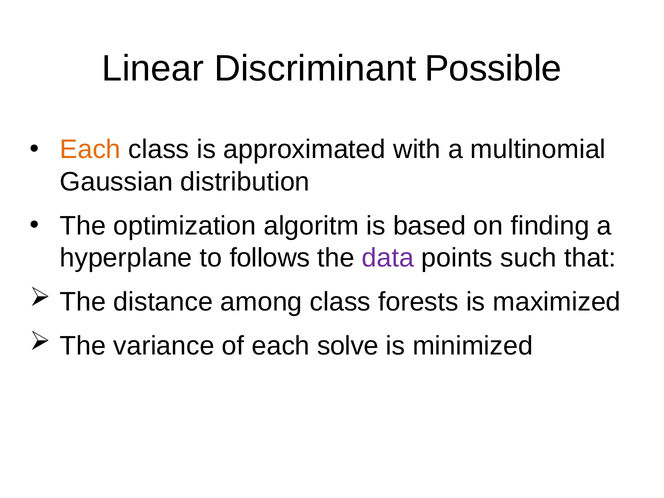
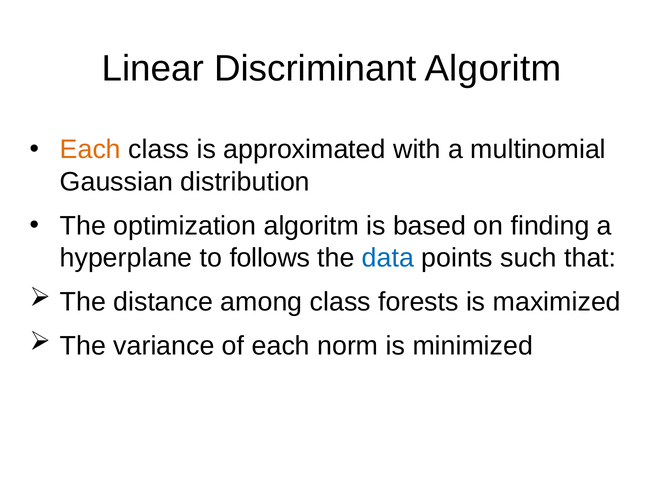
Discriminant Possible: Possible -> Algoritm (493, 69)
data colour: purple -> blue (388, 258)
solve: solve -> norm (348, 346)
